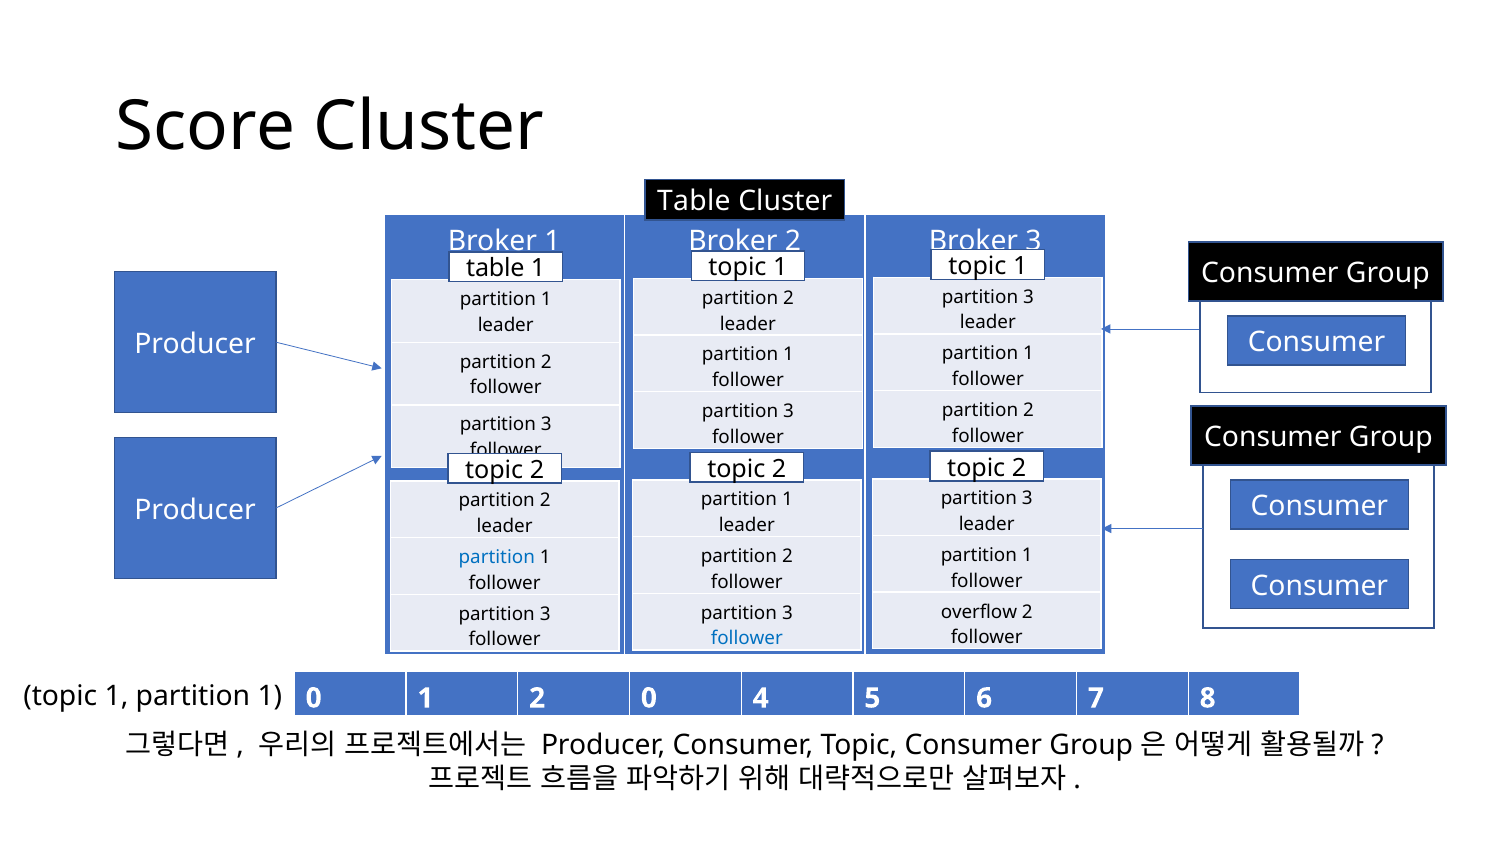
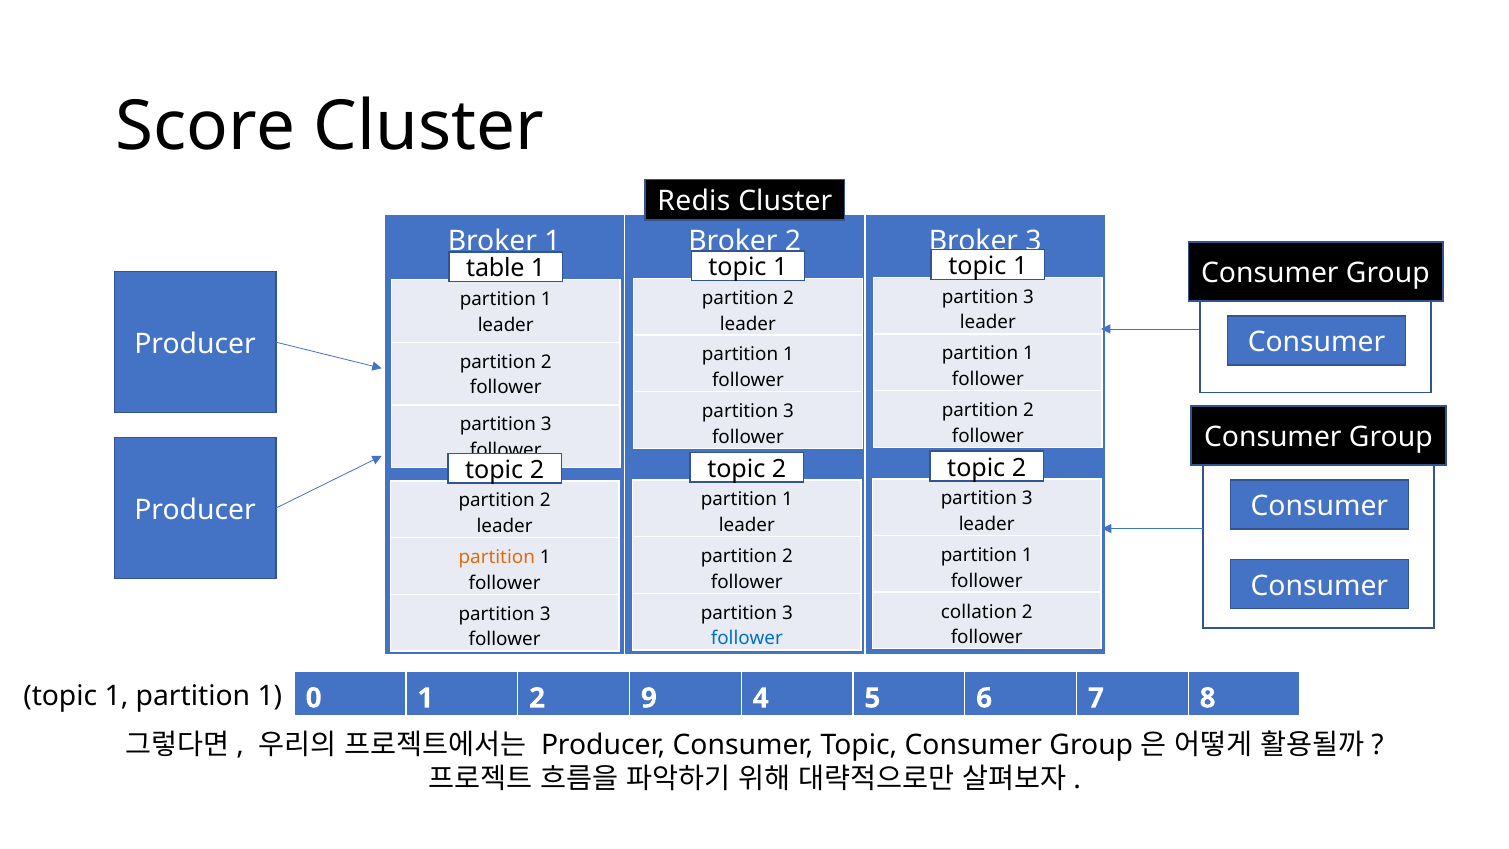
Table: Table -> Redis (694, 202)
partition colour: blue -> orange (497, 557)
overflow: overflow -> collation (979, 612)
1 2 0: 0 -> 9 (649, 698)
